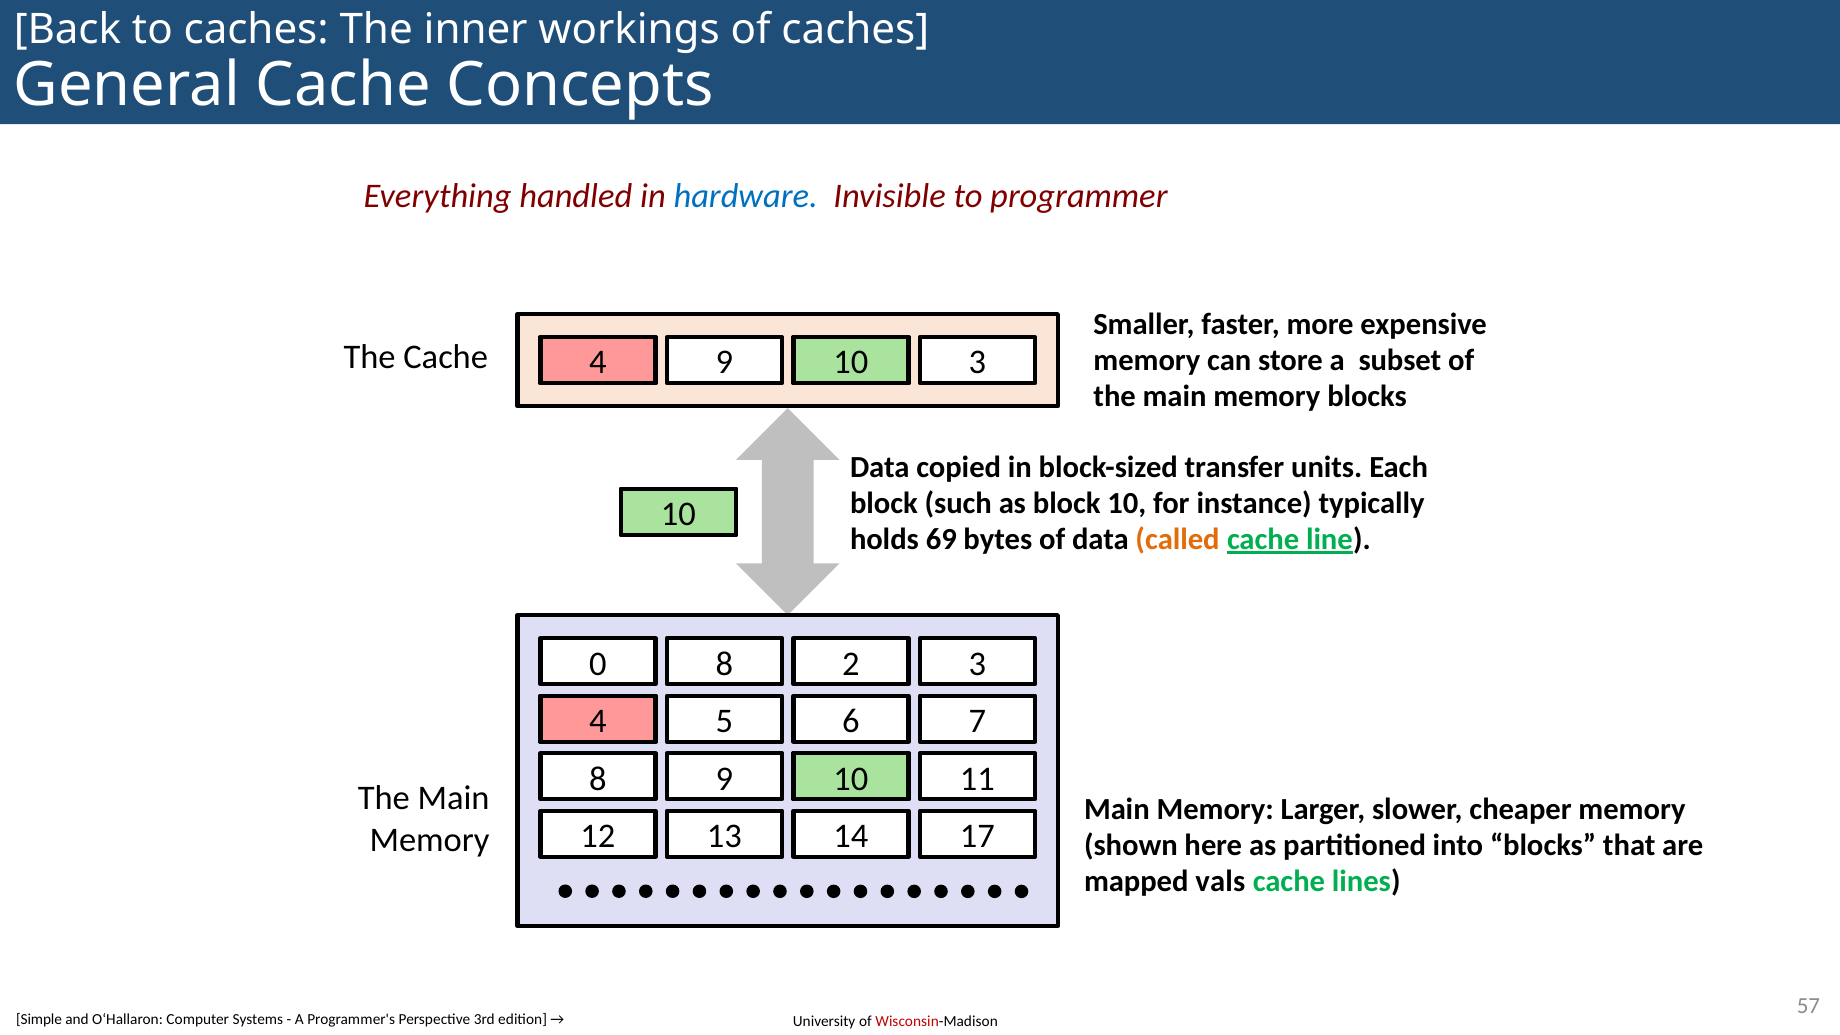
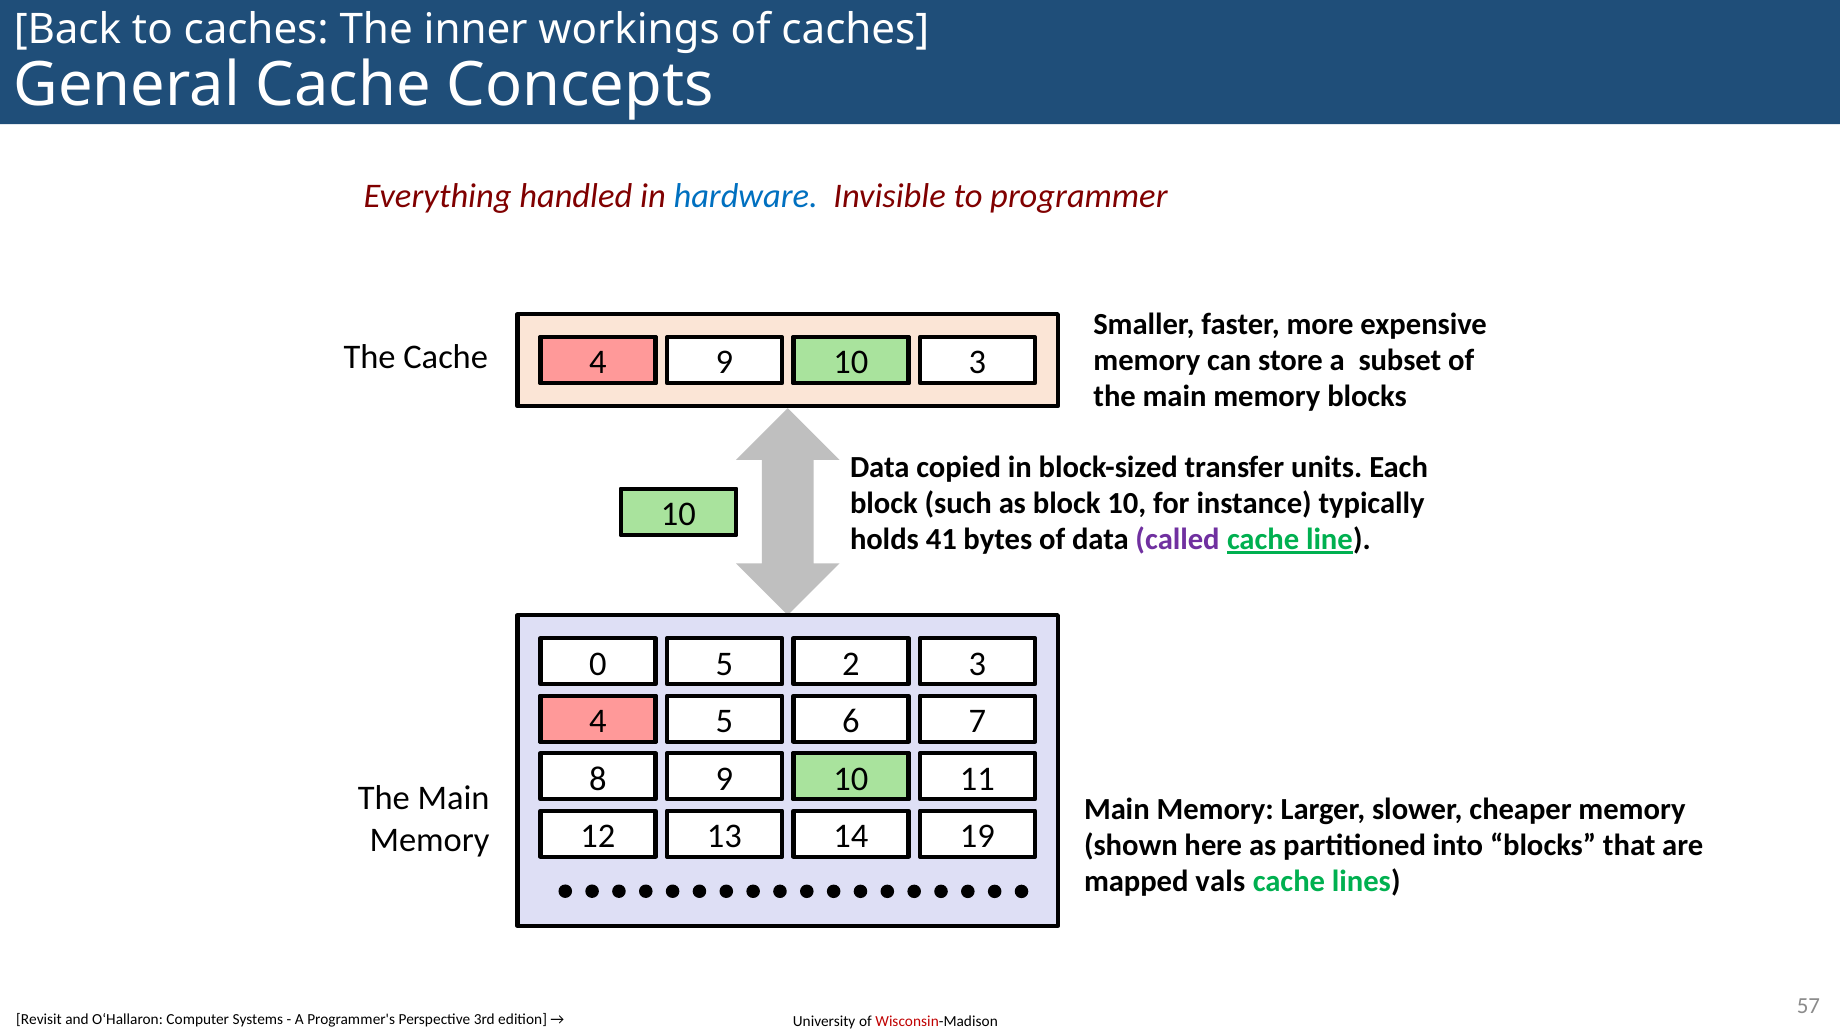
69: 69 -> 41 (941, 539)
called colour: orange -> purple (1178, 539)
0 8: 8 -> 5 (724, 664)
17: 17 -> 19 (977, 836)
Simple: Simple -> Revisit (39, 1020)
